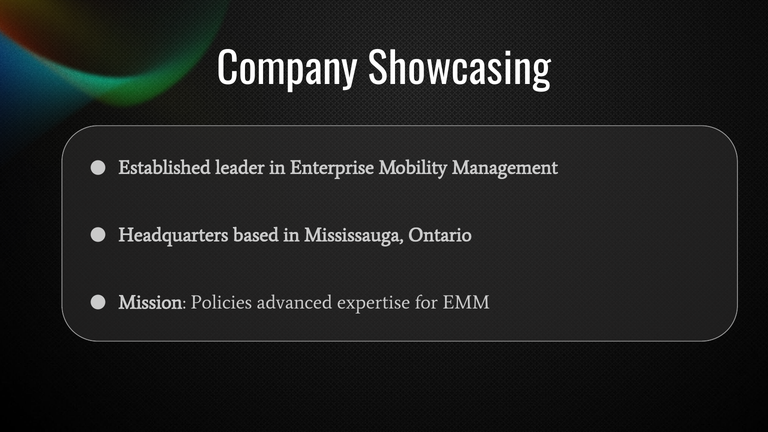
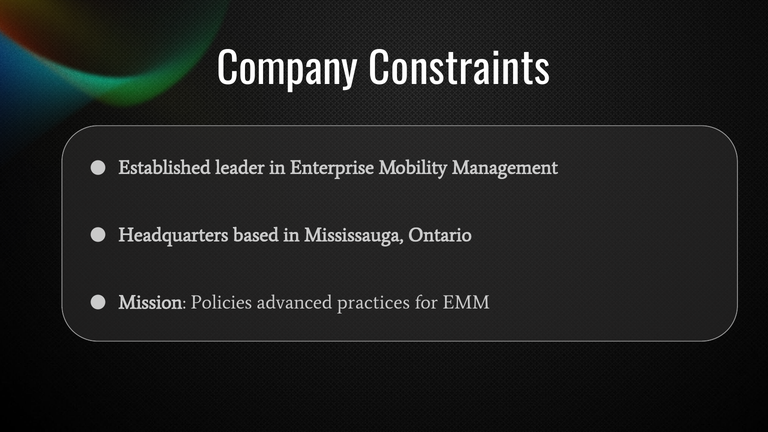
Showcasing: Showcasing -> Constraints (459, 70)
expertise: expertise -> practices (374, 302)
